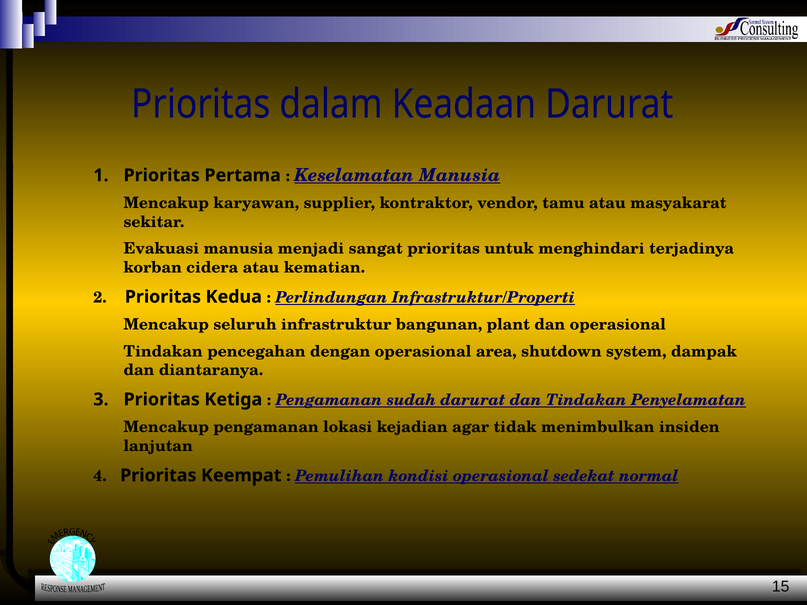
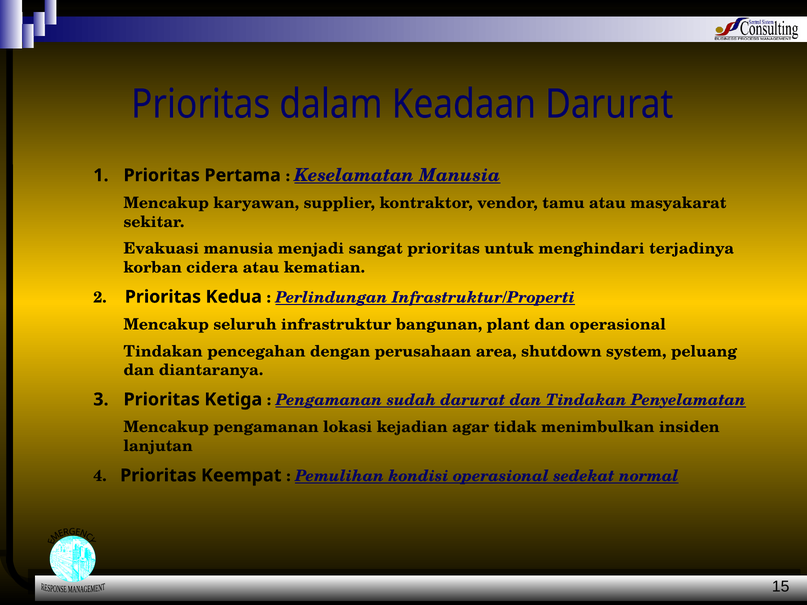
dengan operasional: operasional -> perusahaan (423, 351)
dampak: dampak -> peluang (704, 351)
